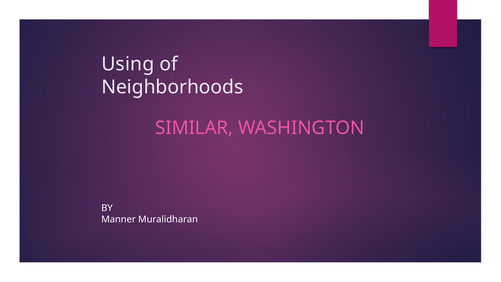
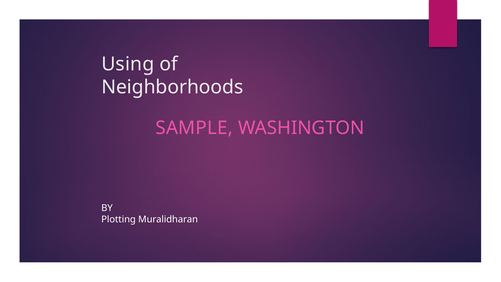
SIMILAR: SIMILAR -> SAMPLE (194, 128)
Manner: Manner -> Plotting (119, 219)
